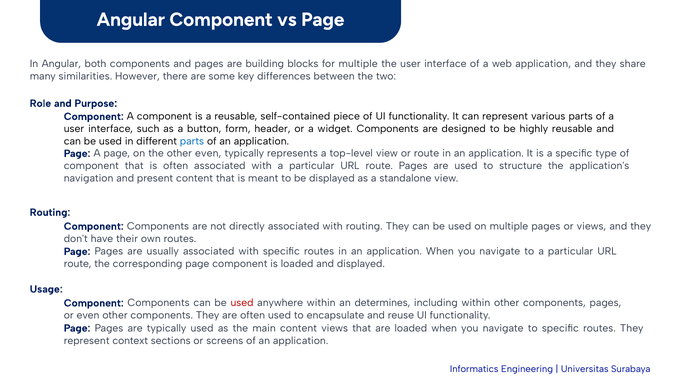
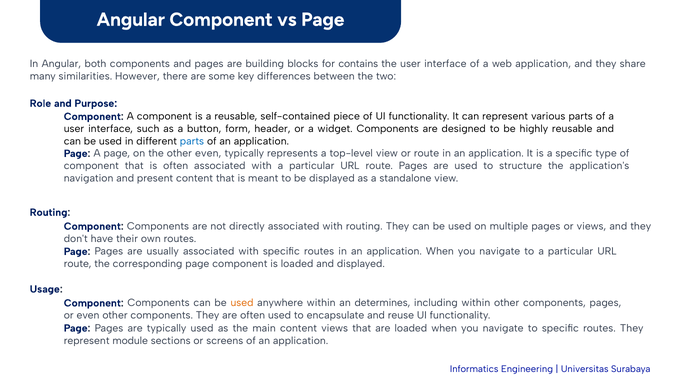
for multiple: multiple -> contains (358, 64)
used colour: red -> orange (242, 303)
context: context -> module (130, 341)
